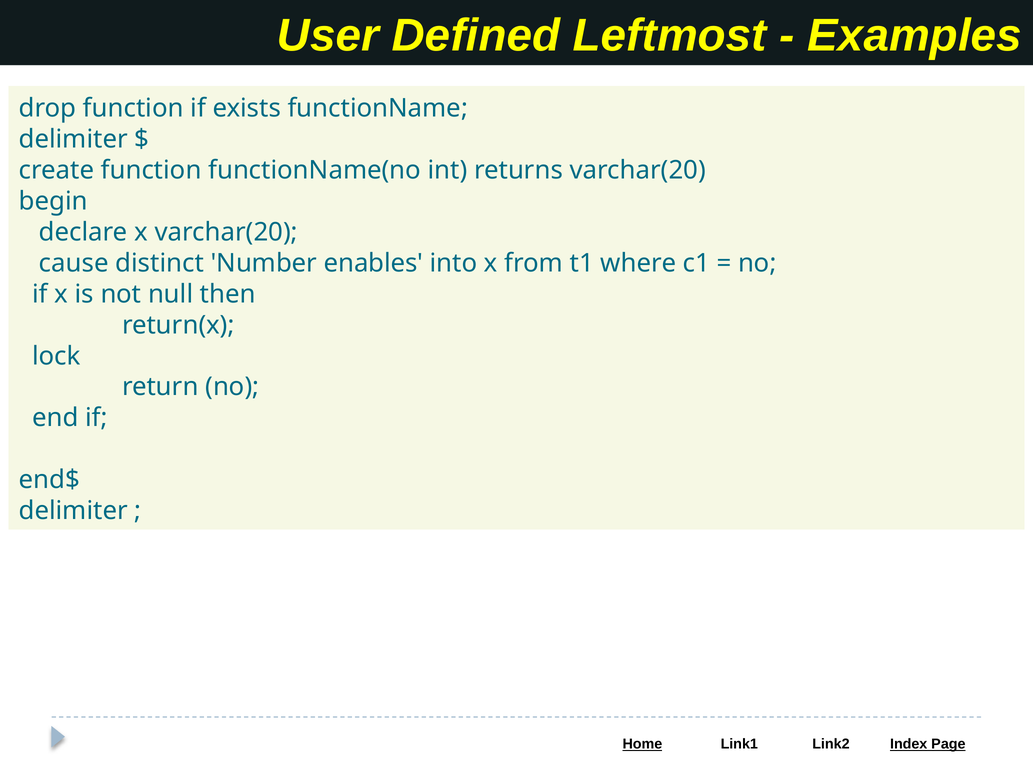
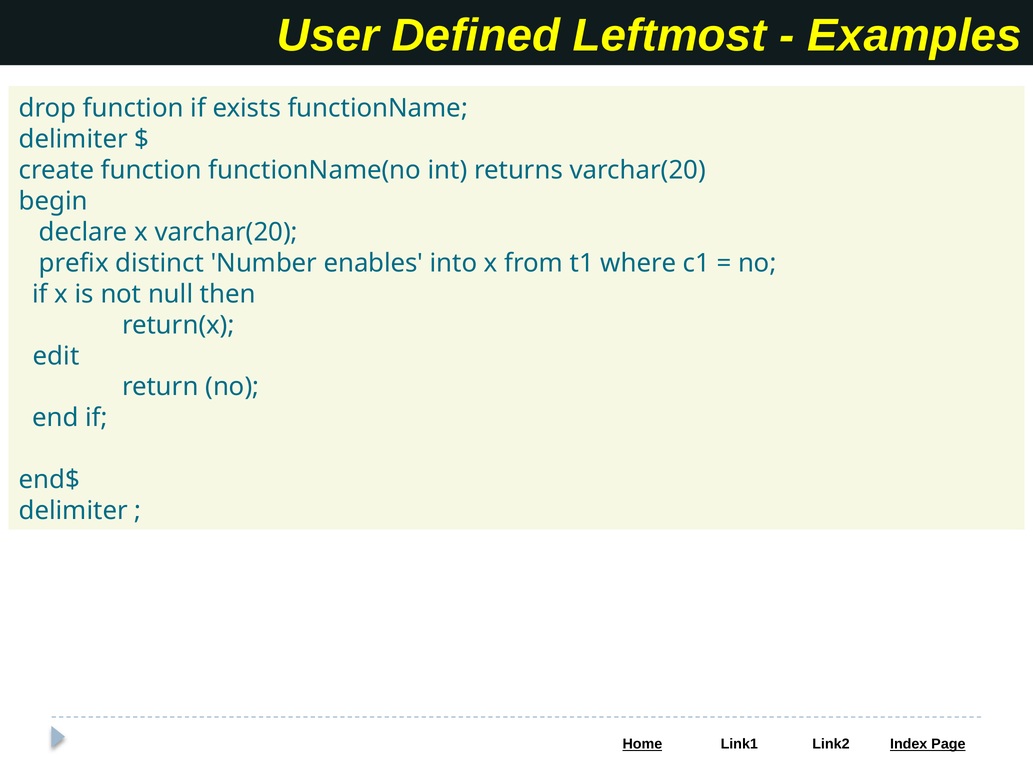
cause: cause -> prefix (74, 263)
lock: lock -> edit (56, 356)
